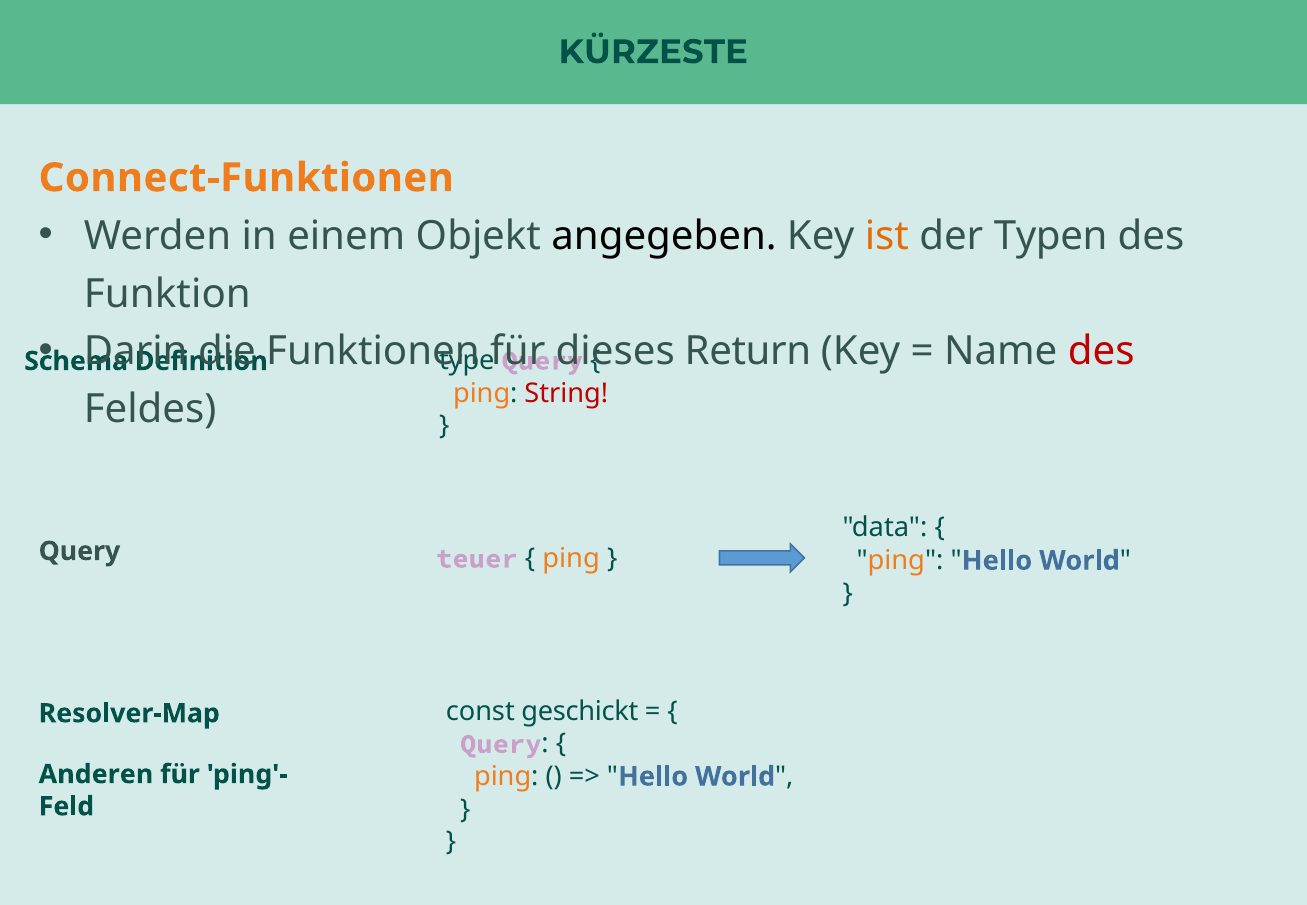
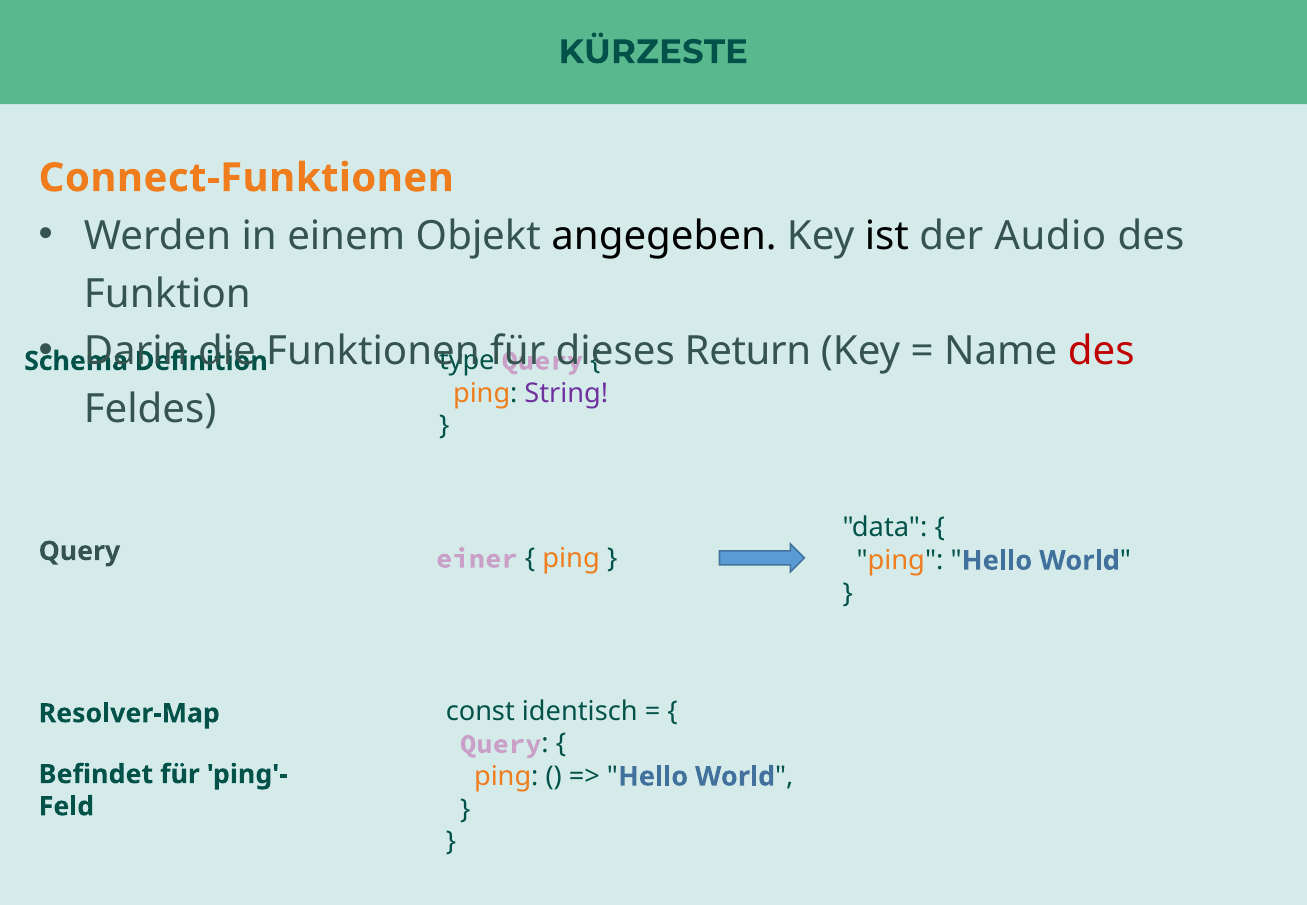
ist colour: orange -> black (887, 236)
Typen: Typen -> Audio (1050, 236)
String colour: red -> purple (566, 393)
teuer: teuer -> einer (477, 558)
geschickt: geschickt -> identisch (580, 711)
Anderen: Anderen -> Befindet (96, 774)
